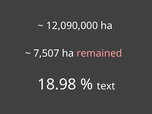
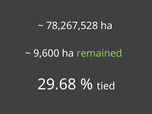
12,090,000: 12,090,000 -> 78,267,528 (72, 26)
7,507: 7,507 -> 9,600 (46, 53)
remained colour: pink -> light green (99, 53)
18.98: 18.98 -> 29.68 (57, 84)
text: text -> tied (106, 86)
